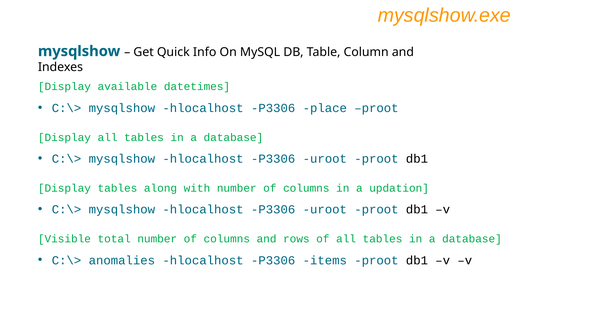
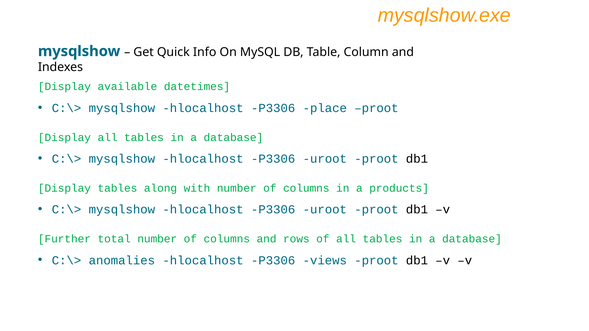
updation: updation -> products (399, 188)
Visible: Visible -> Further (64, 239)
items: items -> views (325, 261)
